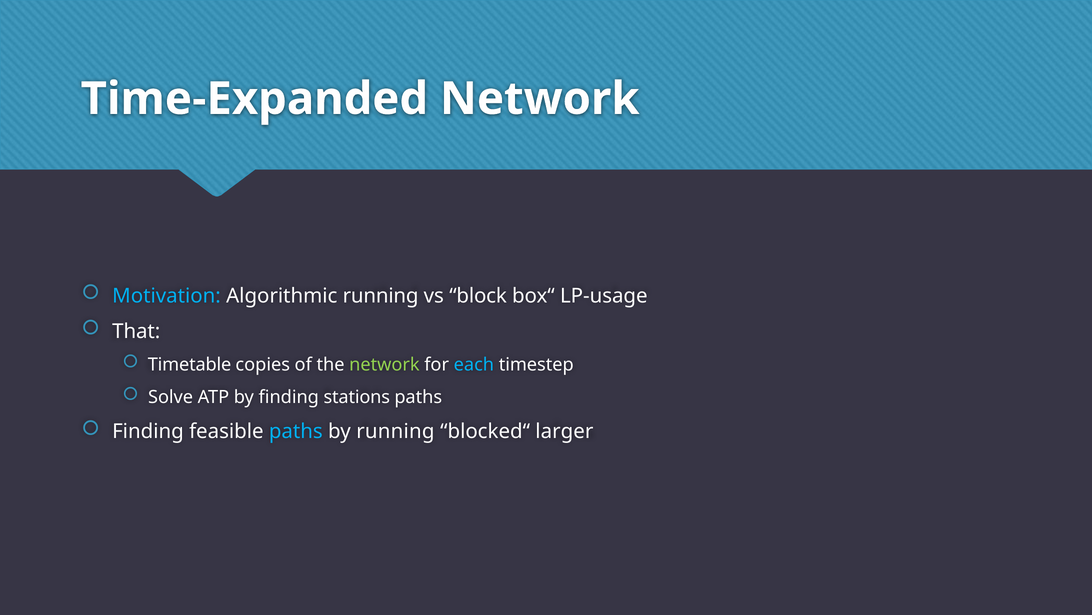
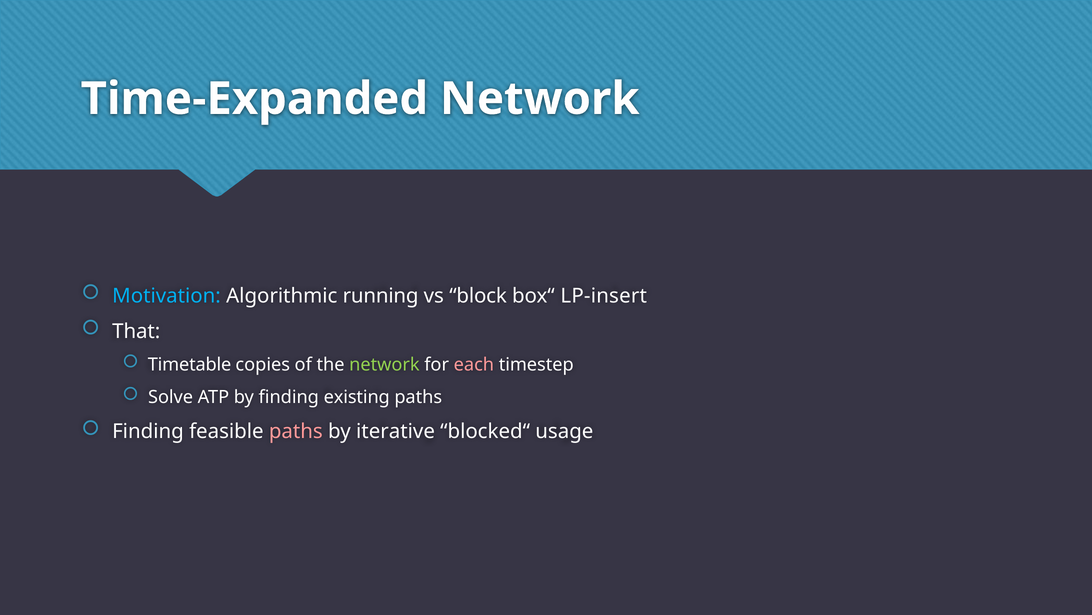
LP-usage: LP-usage -> LP-insert (604, 295)
each colour: light blue -> pink (474, 365)
stations: stations -> existing (357, 397)
paths colour: light blue -> pink (296, 431)
by running: running -> iterative (396, 431)
larger: larger -> usage (564, 431)
